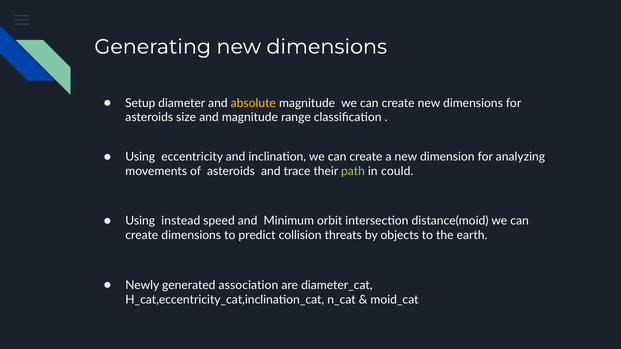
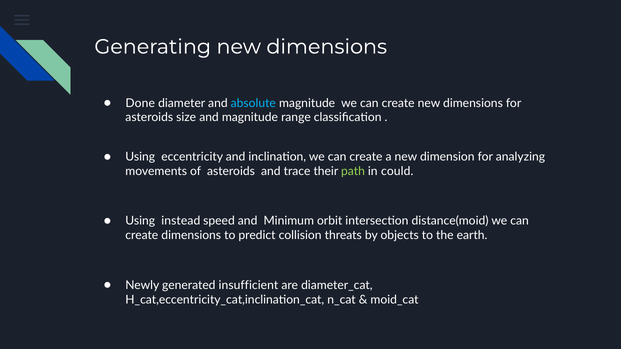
Setup: Setup -> Done (140, 103)
absolute colour: yellow -> light blue (253, 103)
association: association -> insufficient (248, 285)
